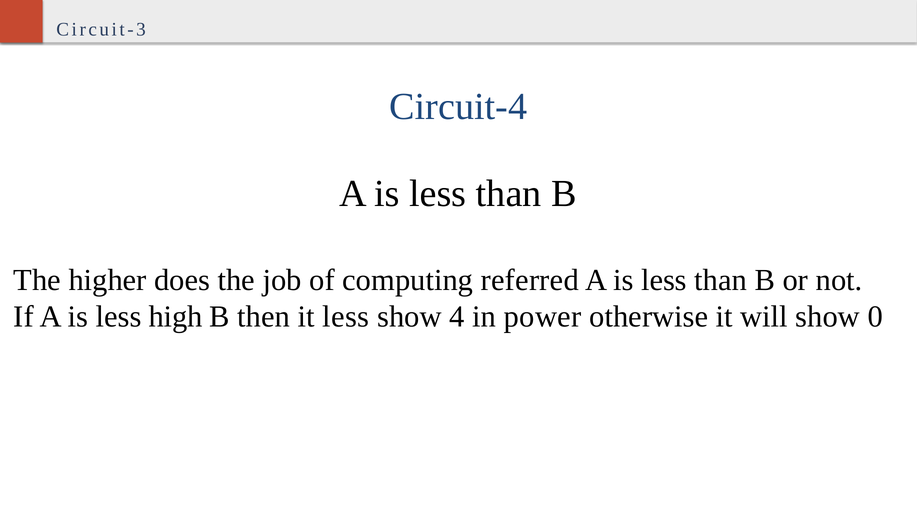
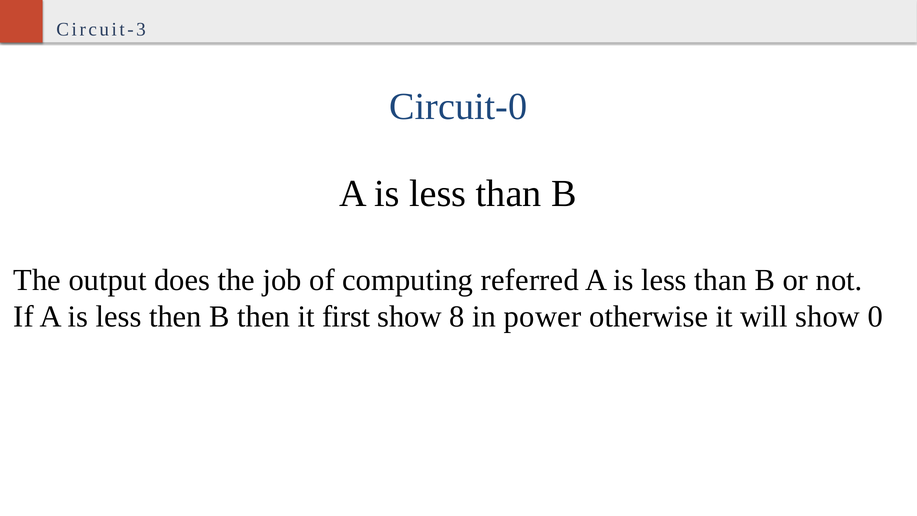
Circuit-4: Circuit-4 -> Circuit-0 (458, 106)
higher: higher -> output (108, 280)
less high: high -> then (175, 317)
it less: less -> first (346, 317)
4: 4 -> 8 (457, 317)
